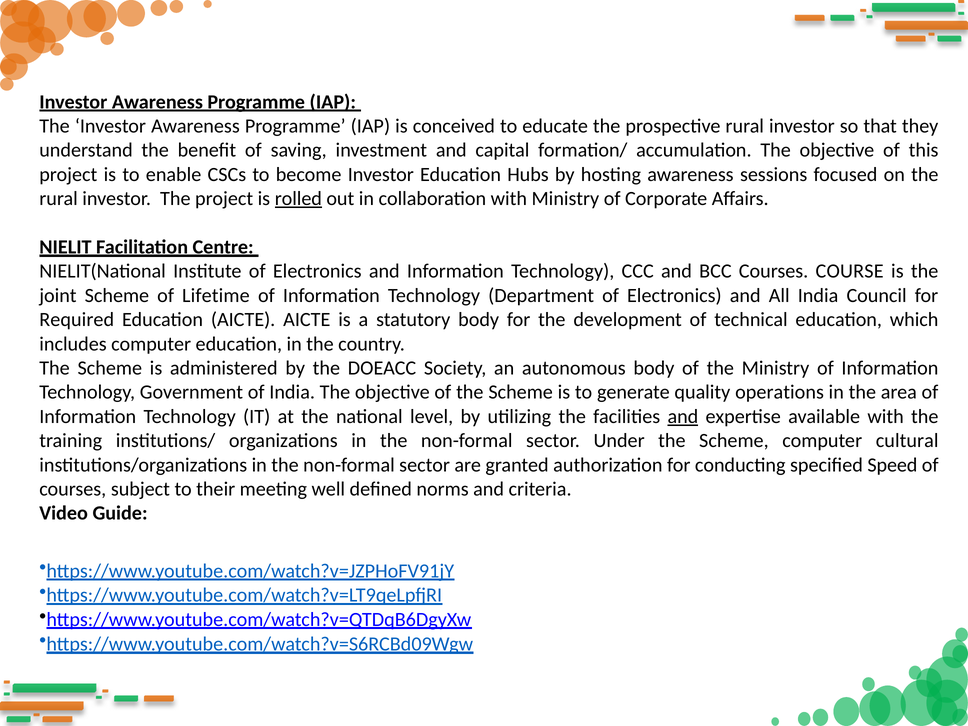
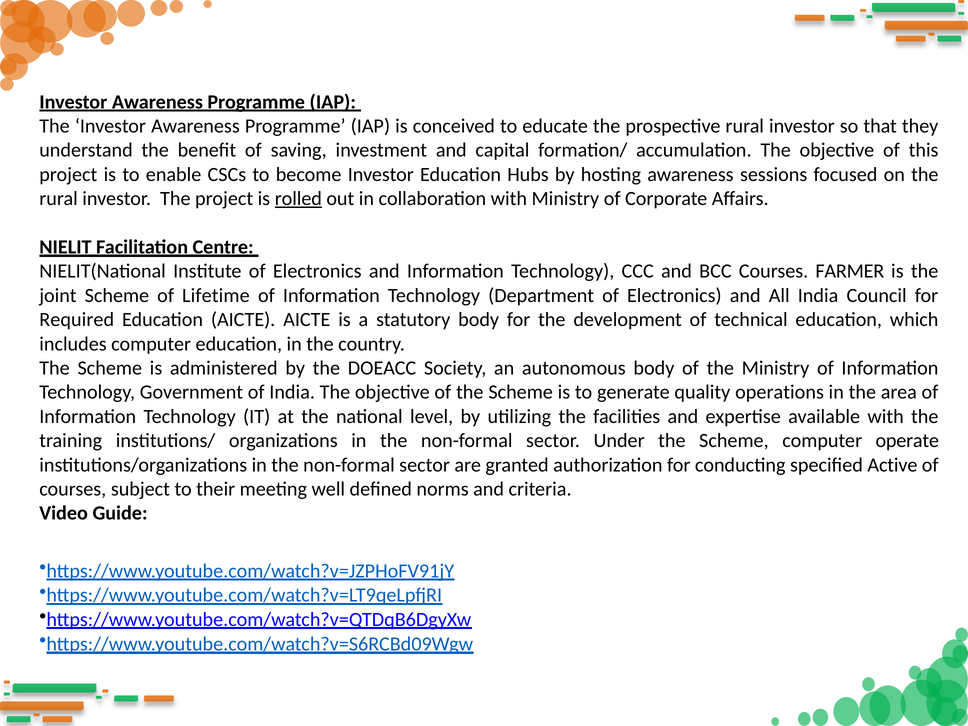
COURSE: COURSE -> FARMER (850, 271)
and underline: present -> none (683, 416)
cultural: cultural -> operate (907, 441)
Speed: Speed -> Active (892, 465)
